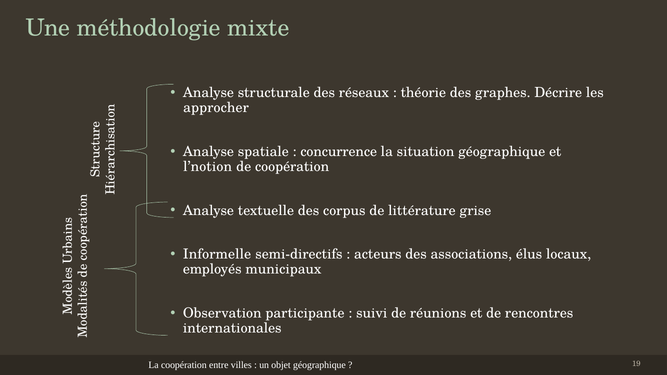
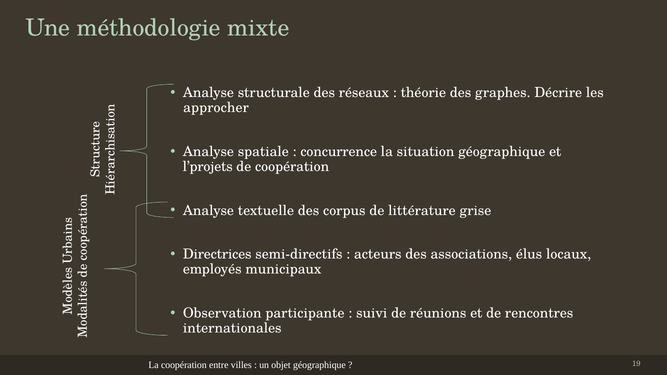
l’notion: l’notion -> l’projets (208, 167)
Informelle: Informelle -> Directrices (217, 254)
